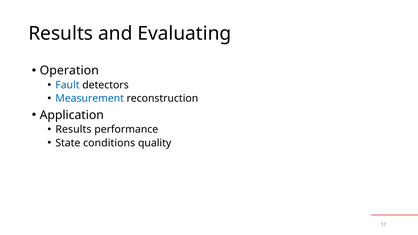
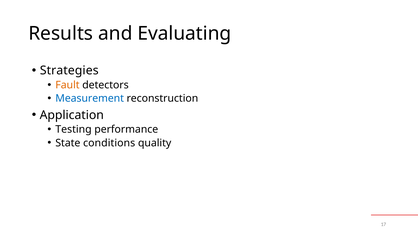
Operation: Operation -> Strategies (69, 71)
Fault colour: blue -> orange (67, 85)
Results: Results -> Testing (73, 130)
